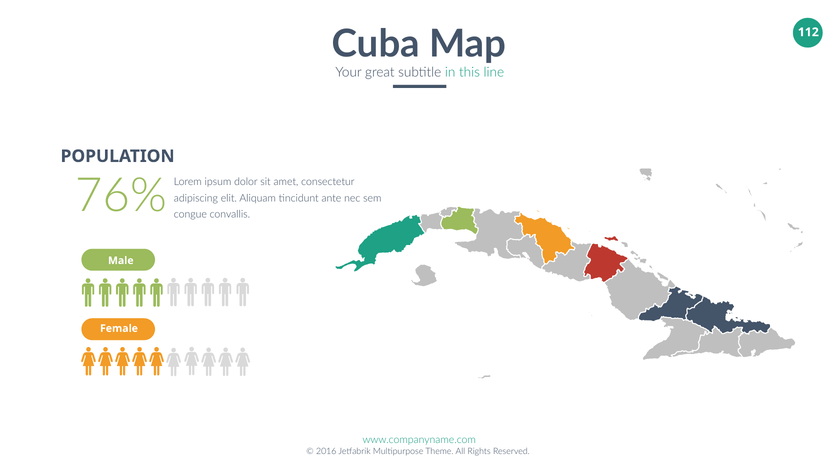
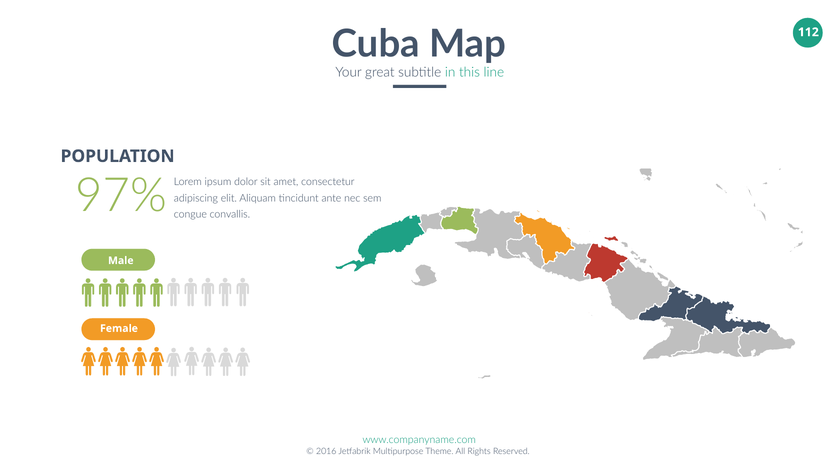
76%: 76% -> 97% (121, 196)
